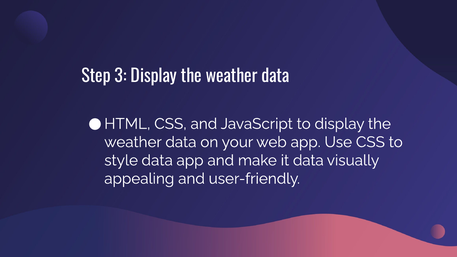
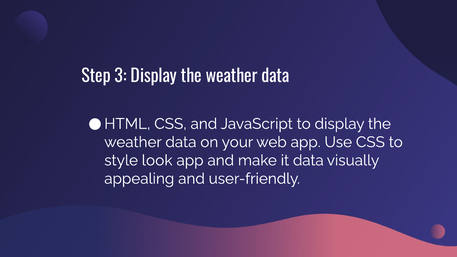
style data: data -> look (157, 160)
